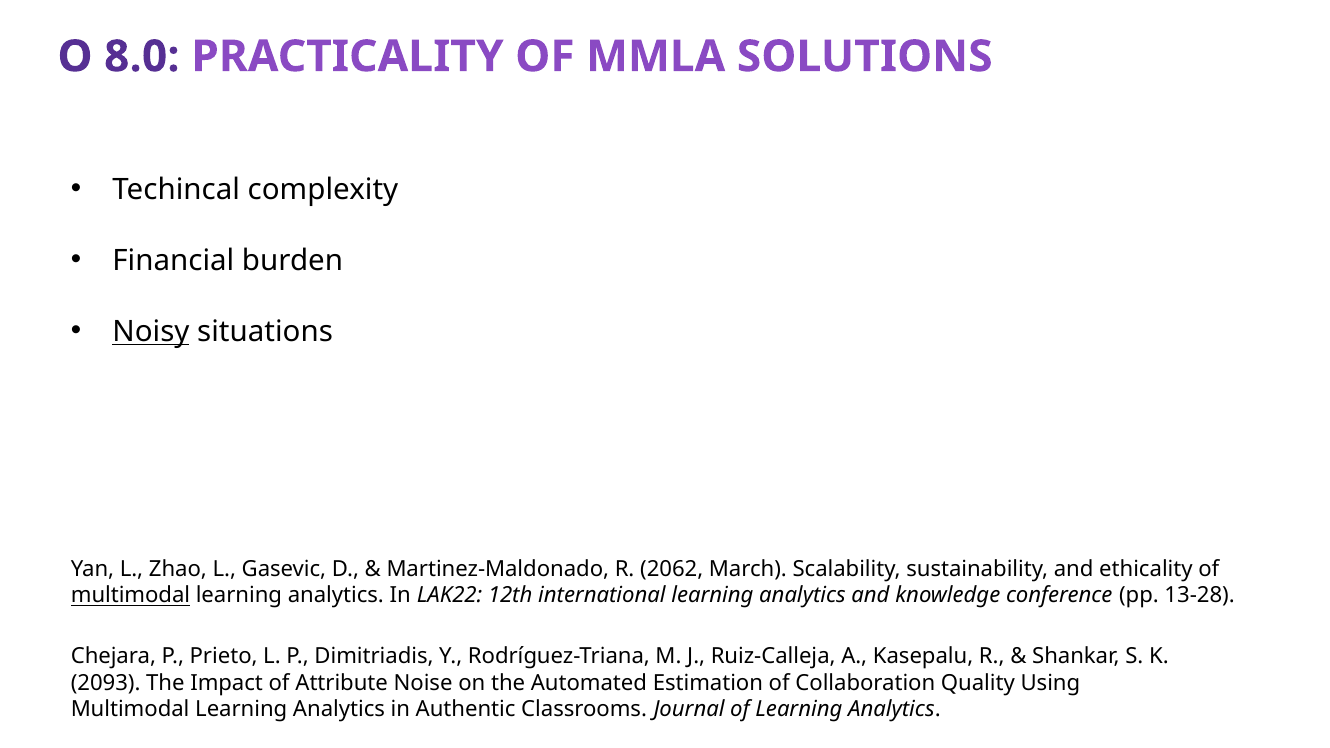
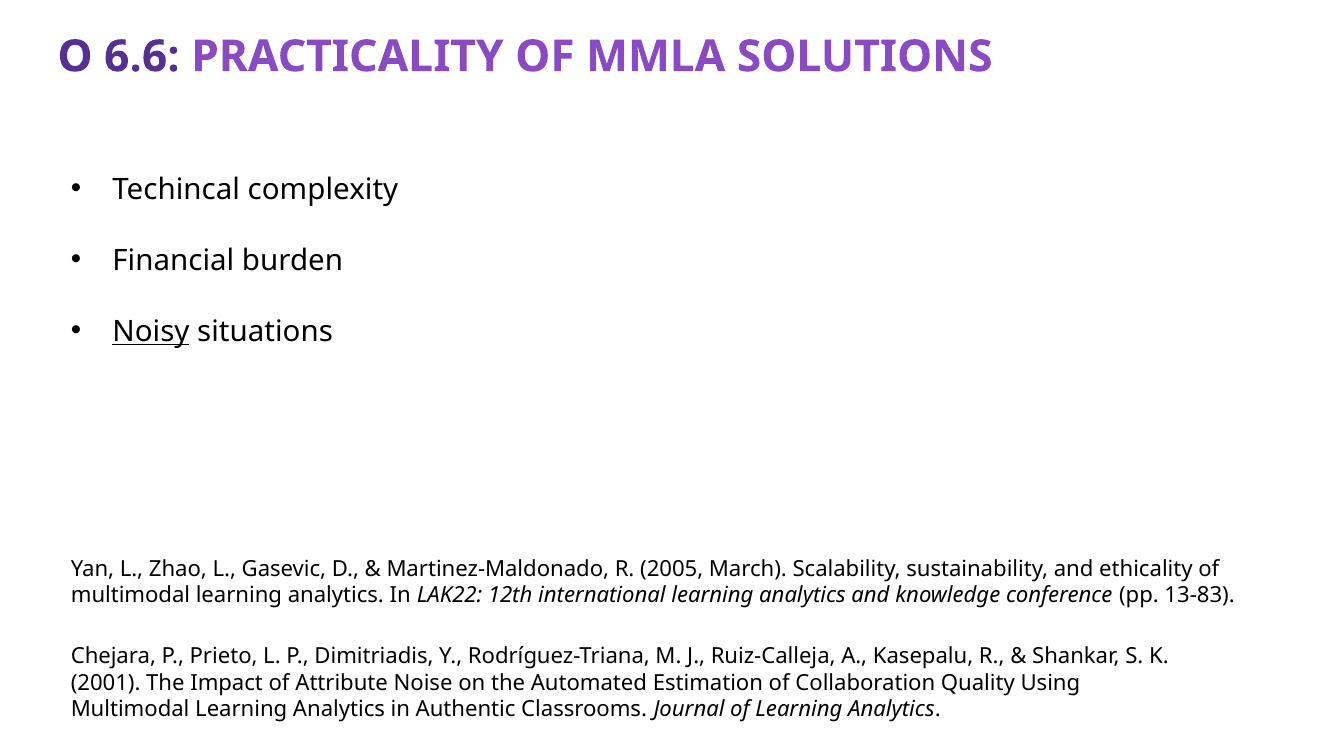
8.0: 8.0 -> 6.6 (142, 57)
2062: 2062 -> 2005 (672, 569)
multimodal underline: present -> none (131, 596)
13-28: 13-28 -> 13-83 (1200, 596)
2093: 2093 -> 2001 (106, 683)
